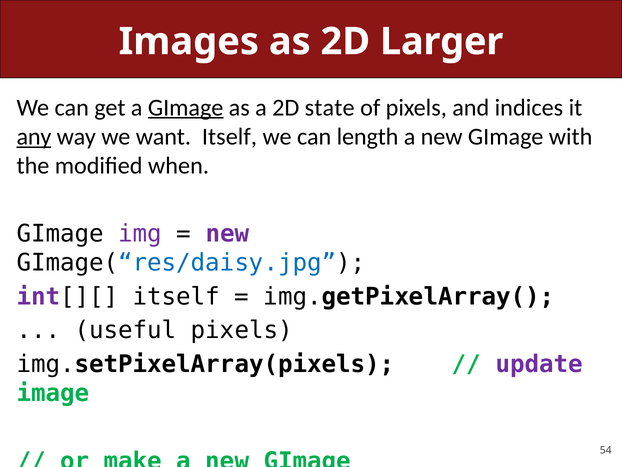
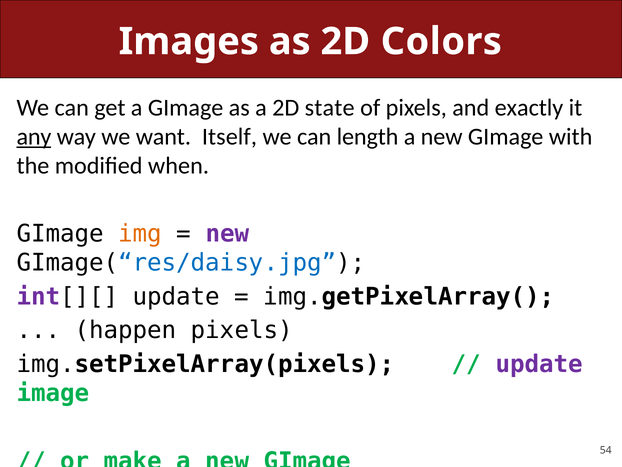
Larger: Larger -> Colors (441, 42)
GImage underline: present -> none (186, 107)
indices: indices -> exactly (529, 107)
img colour: purple -> orange (140, 233)
int[][ itself: itself -> update (176, 296)
useful: useful -> happen (126, 330)
